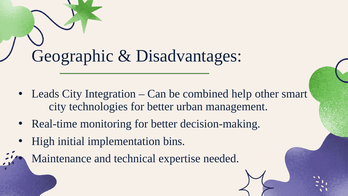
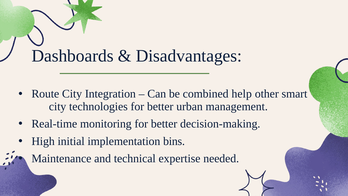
Geographic: Geographic -> Dashboards (73, 56)
Leads: Leads -> Route (45, 94)
